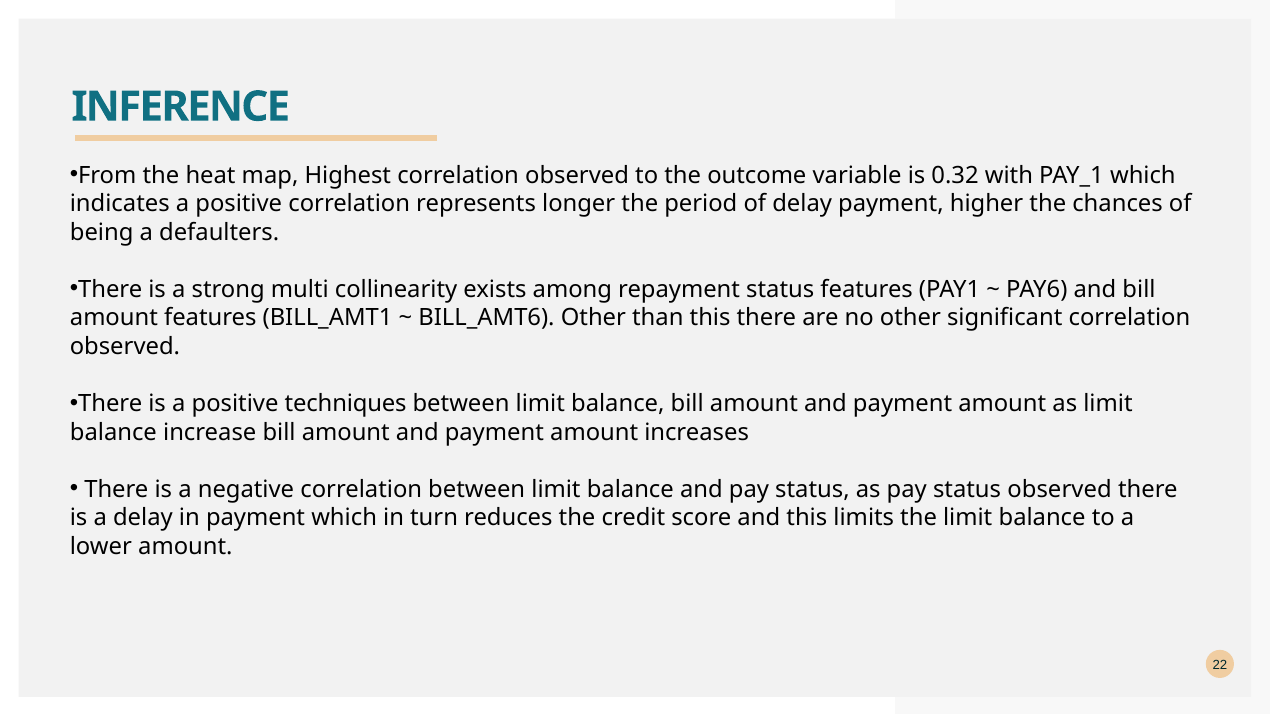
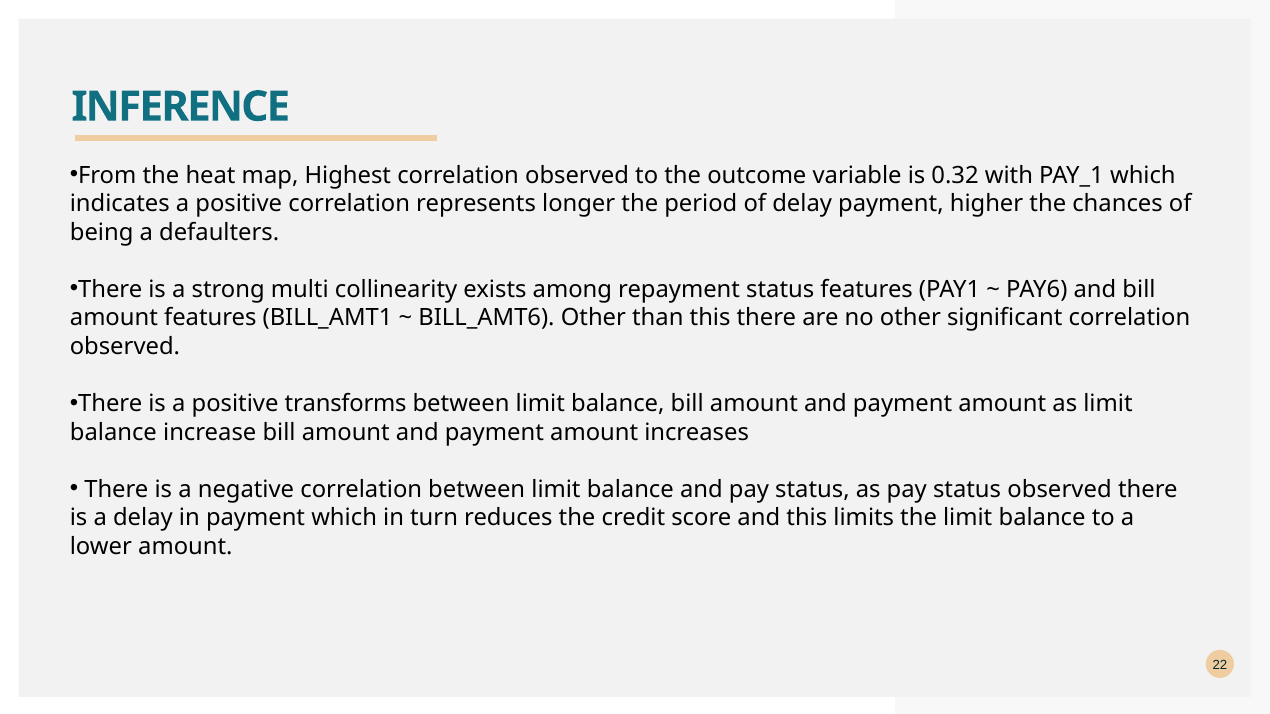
techniques: techniques -> transforms (346, 404)
